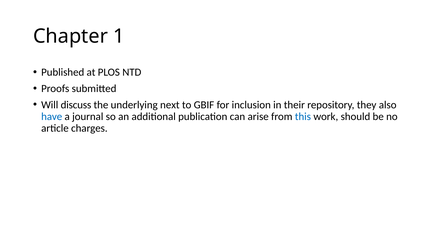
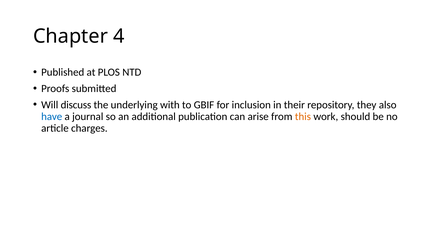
1: 1 -> 4 (119, 36)
next: next -> with (170, 105)
this colour: blue -> orange (303, 117)
